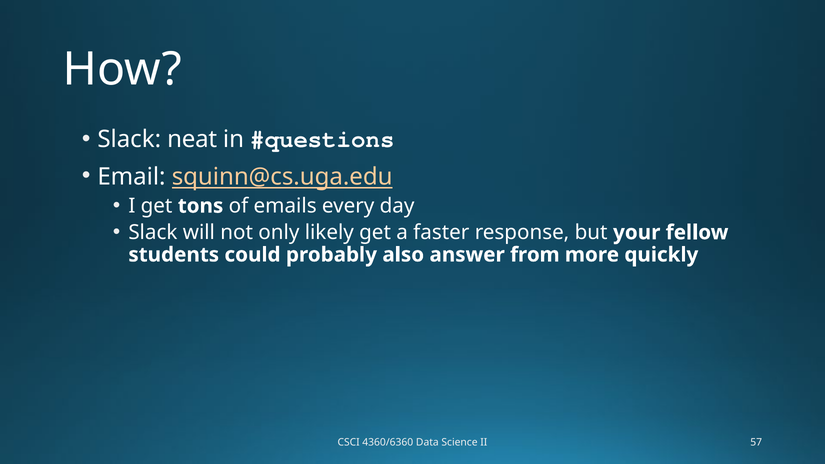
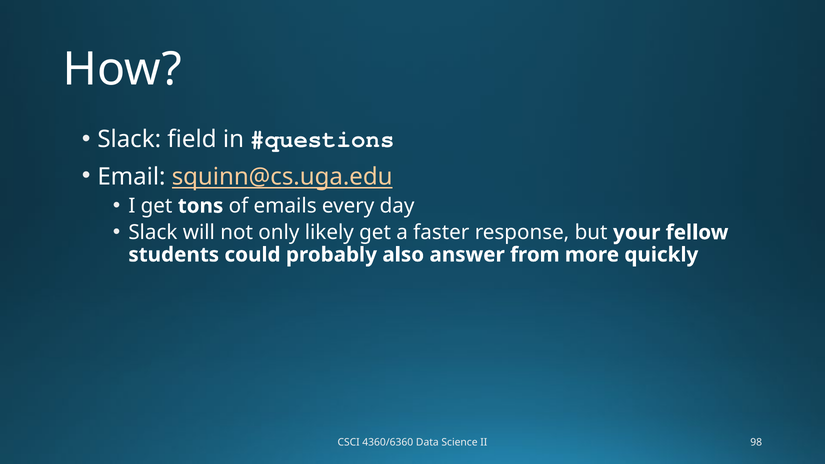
neat: neat -> field (192, 139)
57: 57 -> 98 (756, 442)
